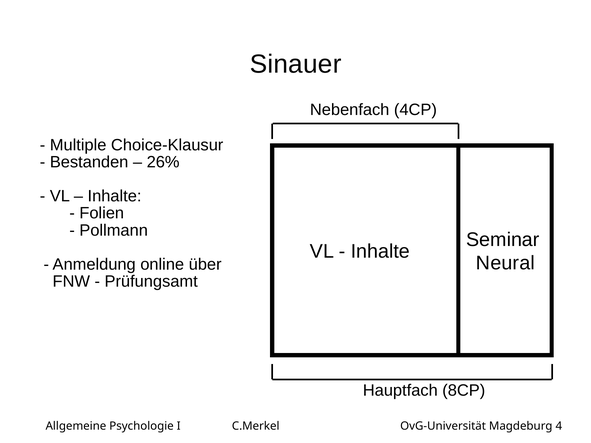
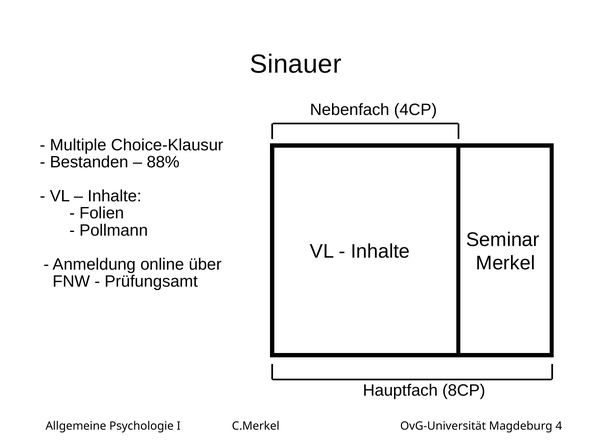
26%: 26% -> 88% (163, 162)
Neural: Neural -> Merkel (506, 263)
